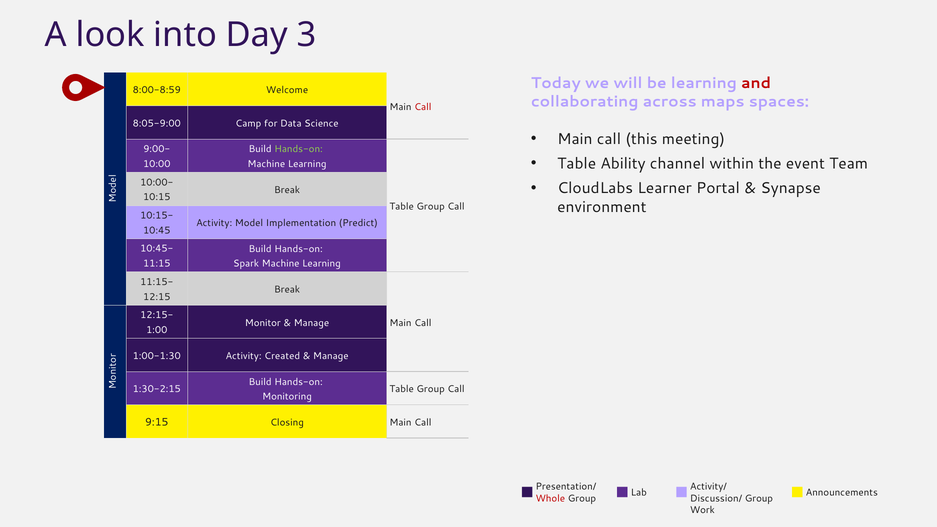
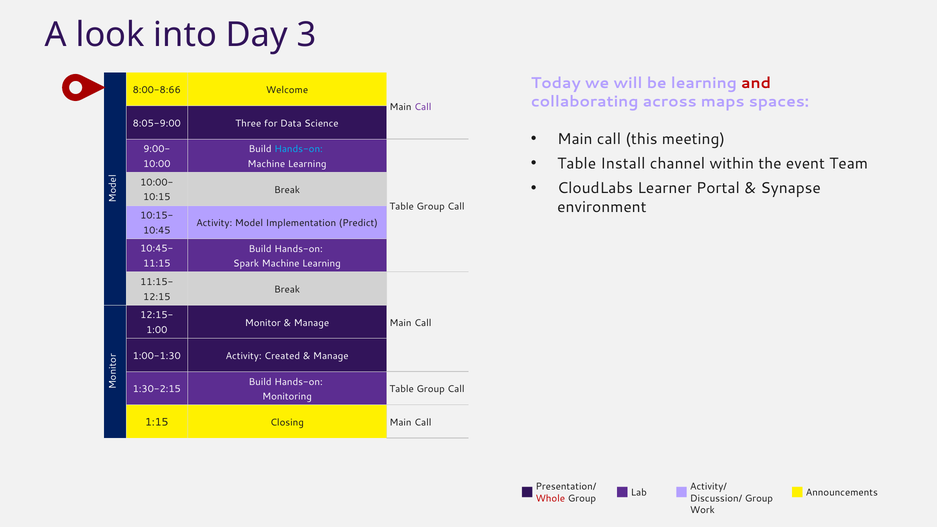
8:00-8:59: 8:00-8:59 -> 8:00-8:66 (157, 90)
Call colour: red -> purple (423, 107)
Camp: Camp -> Three (248, 123)
Hands-on colour: light green -> light blue (299, 149)
Ability: Ability -> Install (623, 164)
9:15: 9:15 -> 1:15 (157, 423)
